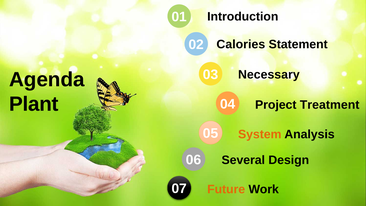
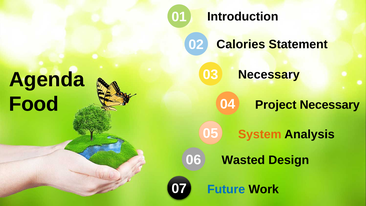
Plant: Plant -> Food (34, 104)
Project Treatment: Treatment -> Necessary (330, 105)
Several: Several -> Wasted (243, 160)
Future colour: orange -> blue (226, 189)
